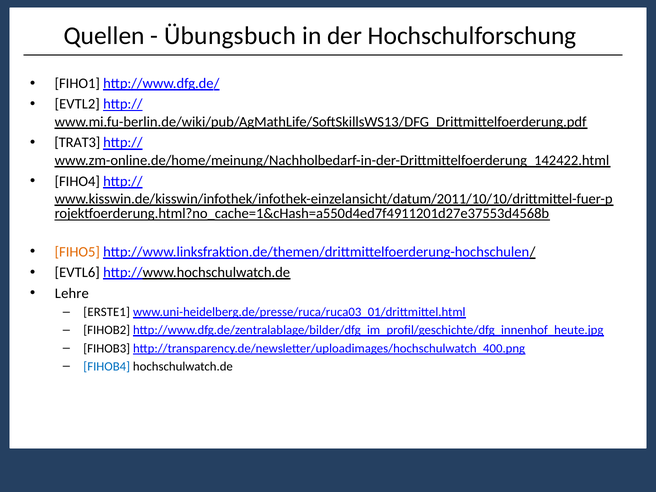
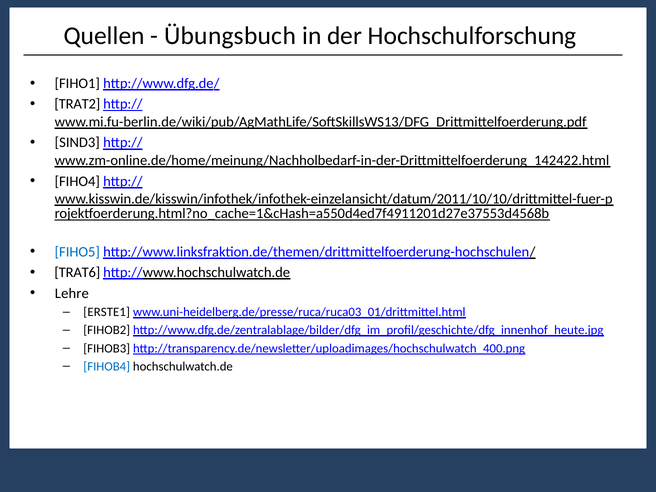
EVTL2: EVTL2 -> TRAT2 (77, 104)
TRAT3: TRAT3 -> SIND3 (77, 143)
FIHO5 colour: orange -> blue (77, 252)
EVTL6: EVTL6 -> TRAT6 (77, 273)
